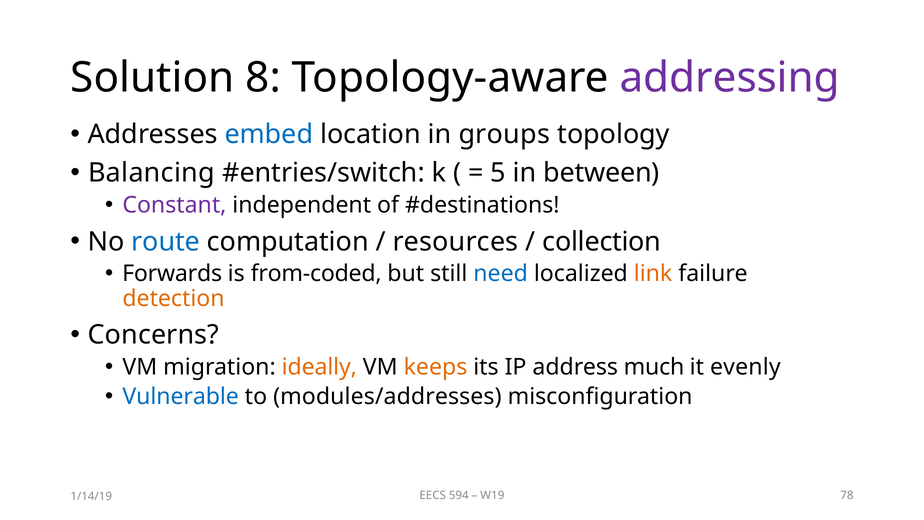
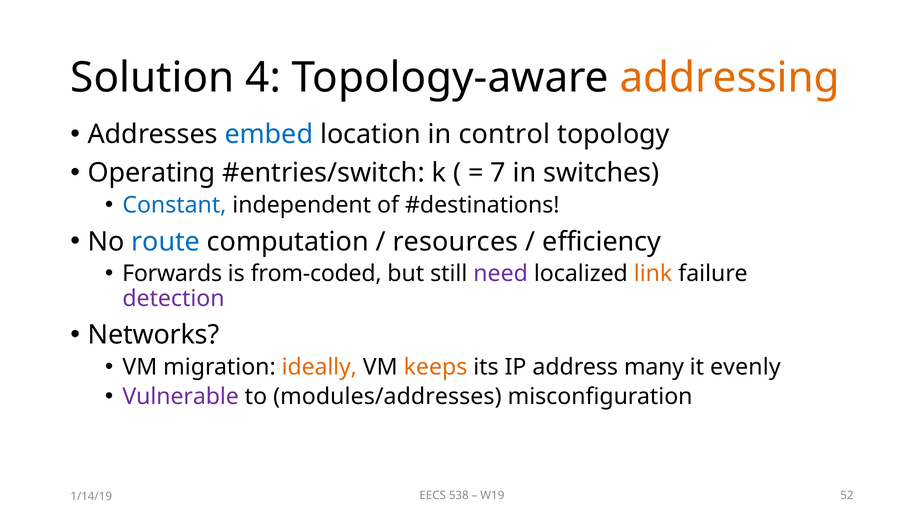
8: 8 -> 4 (263, 78)
addressing colour: purple -> orange (730, 78)
groups: groups -> control (504, 134)
Balancing: Balancing -> Operating (152, 173)
5: 5 -> 7 (498, 173)
between: between -> switches (601, 173)
Constant colour: purple -> blue (174, 205)
collection: collection -> efficiency (602, 241)
need colour: blue -> purple (501, 273)
detection colour: orange -> purple (174, 298)
Concerns: Concerns -> Networks (154, 335)
much: much -> many (654, 367)
Vulnerable colour: blue -> purple (181, 396)
594: 594 -> 538 (459, 495)
78: 78 -> 52 (847, 495)
